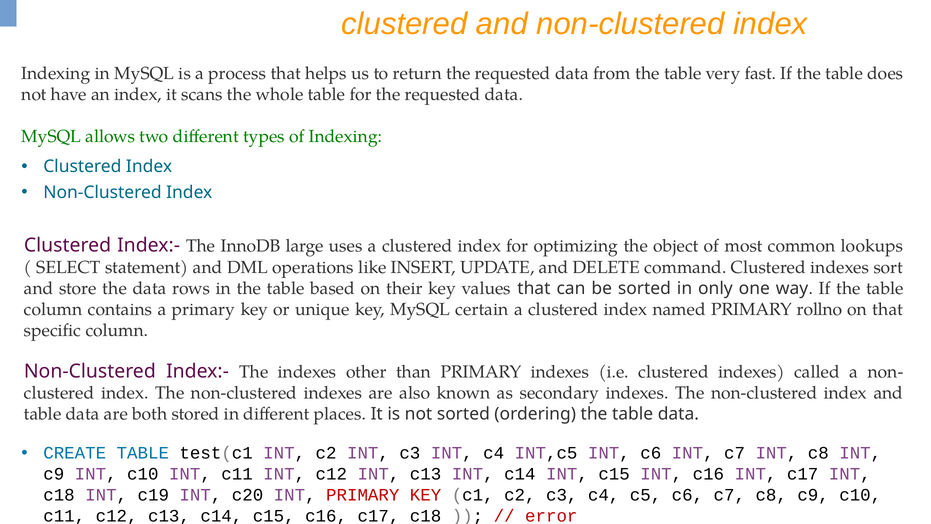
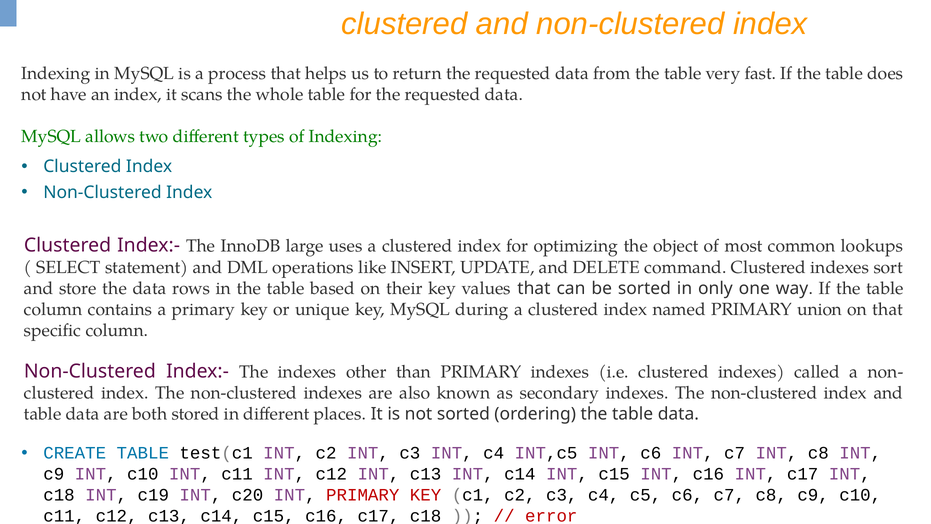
certain: certain -> during (482, 309)
rollno: rollno -> union (820, 309)
